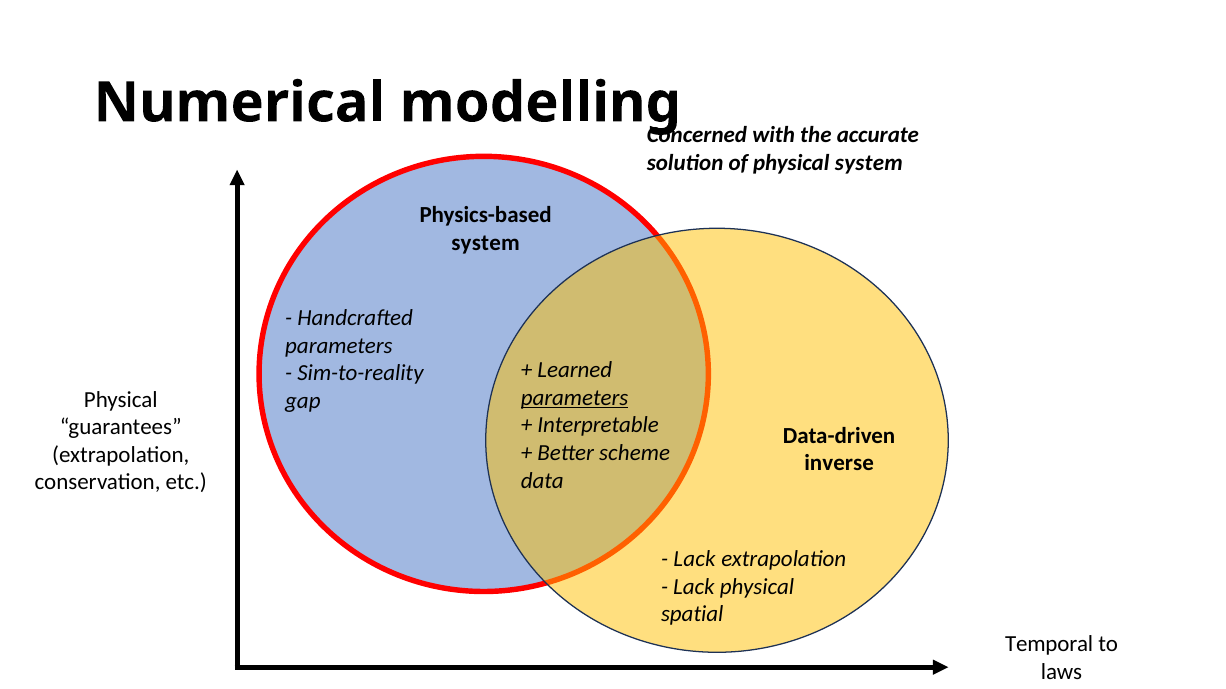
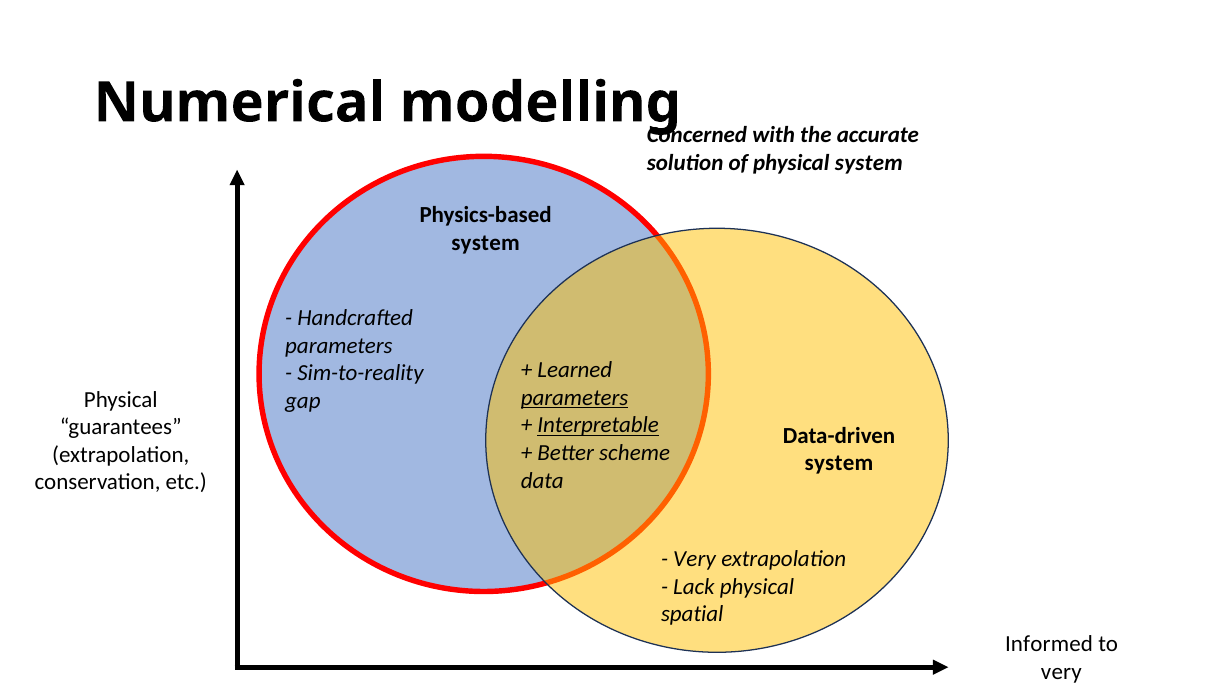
Interpretable underline: none -> present (598, 426)
inverse: inverse -> system (839, 464)
Lack: Lack -> Very (695, 559)
Temporal: Temporal -> Informed (1049, 645)
laws: laws -> very (1061, 672)
